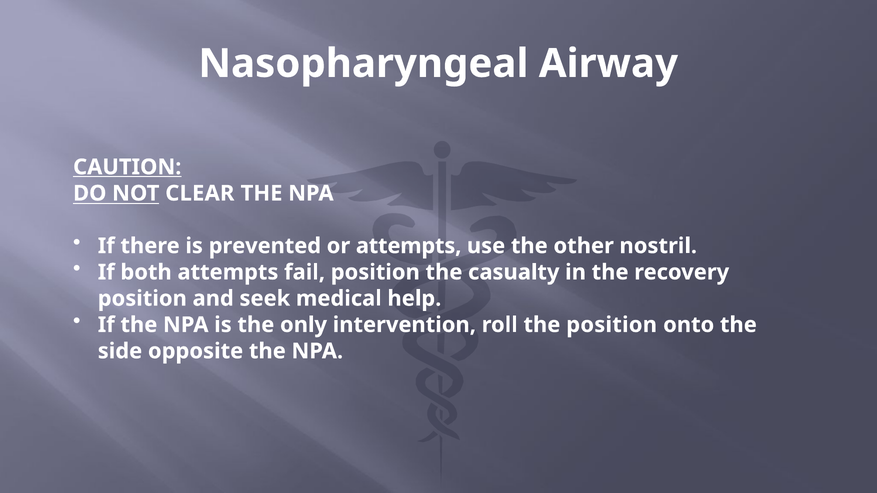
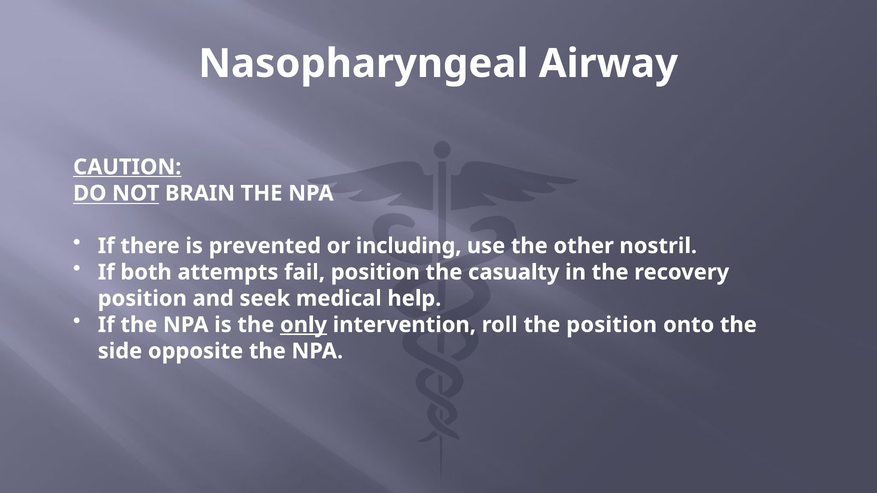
CLEAR: CLEAR -> BRAIN (200, 193)
or attempts: attempts -> including (409, 246)
only underline: none -> present (304, 325)
